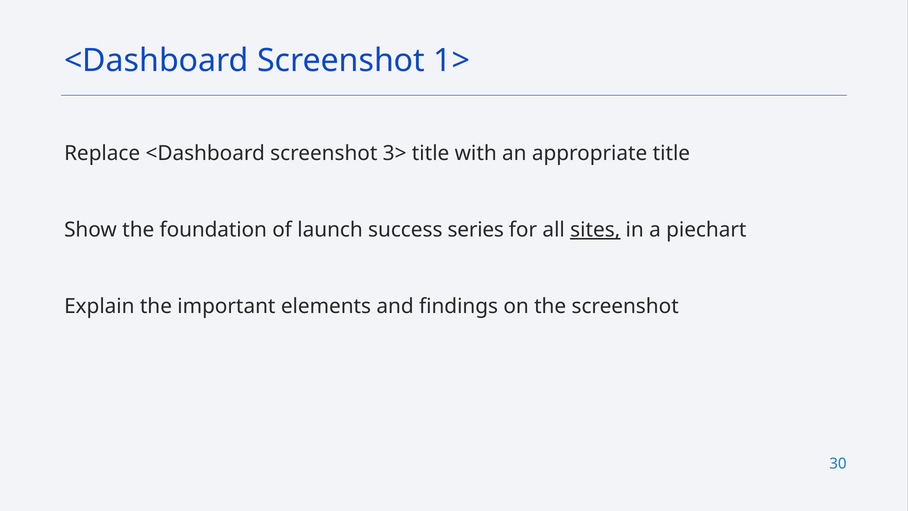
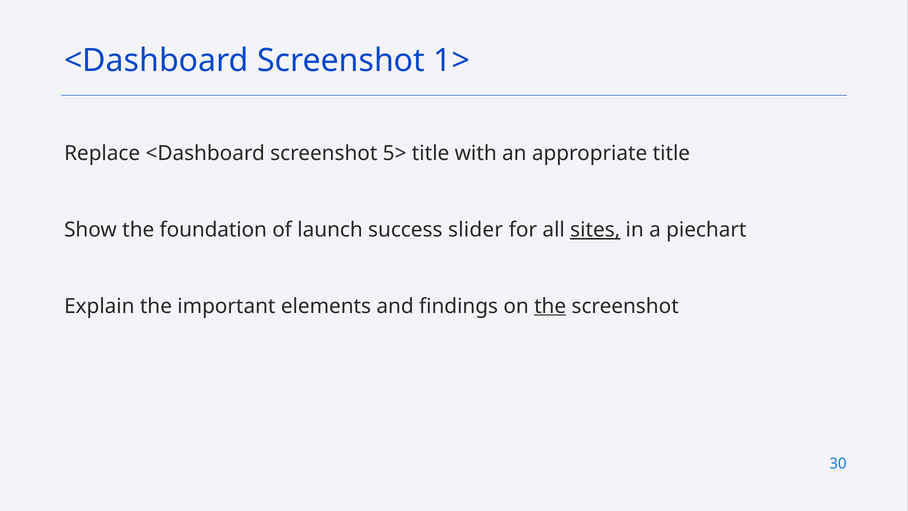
3>: 3> -> 5> (395, 153)
series: series -> slider (476, 230)
the underline: none -> present (550, 306)
